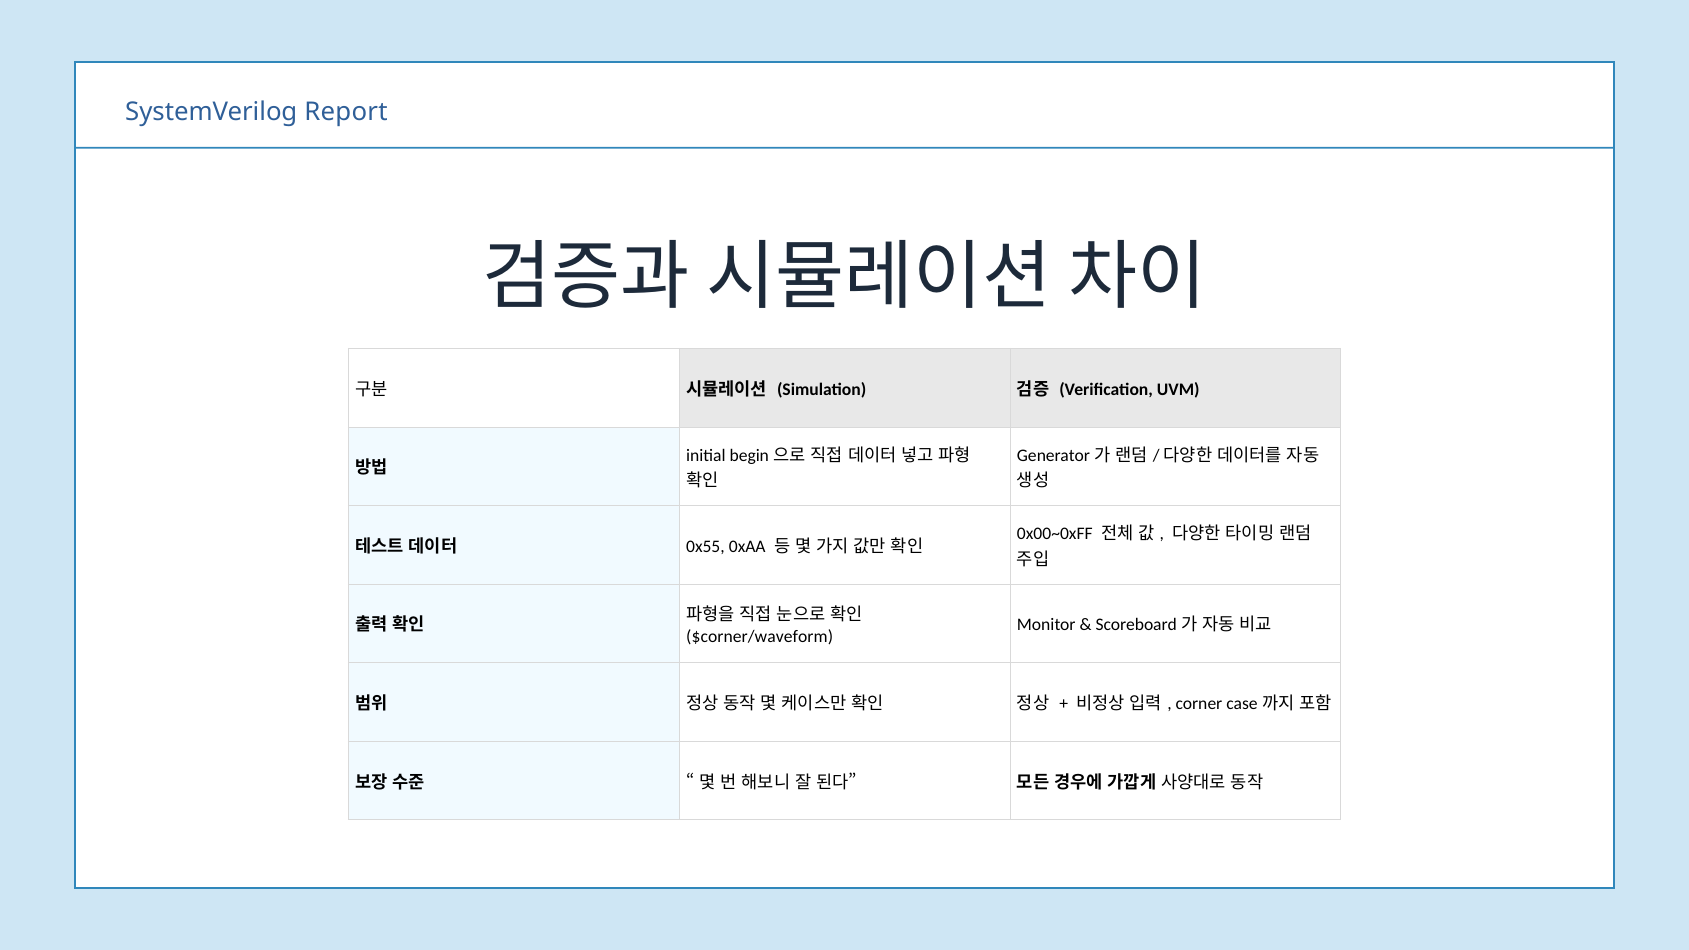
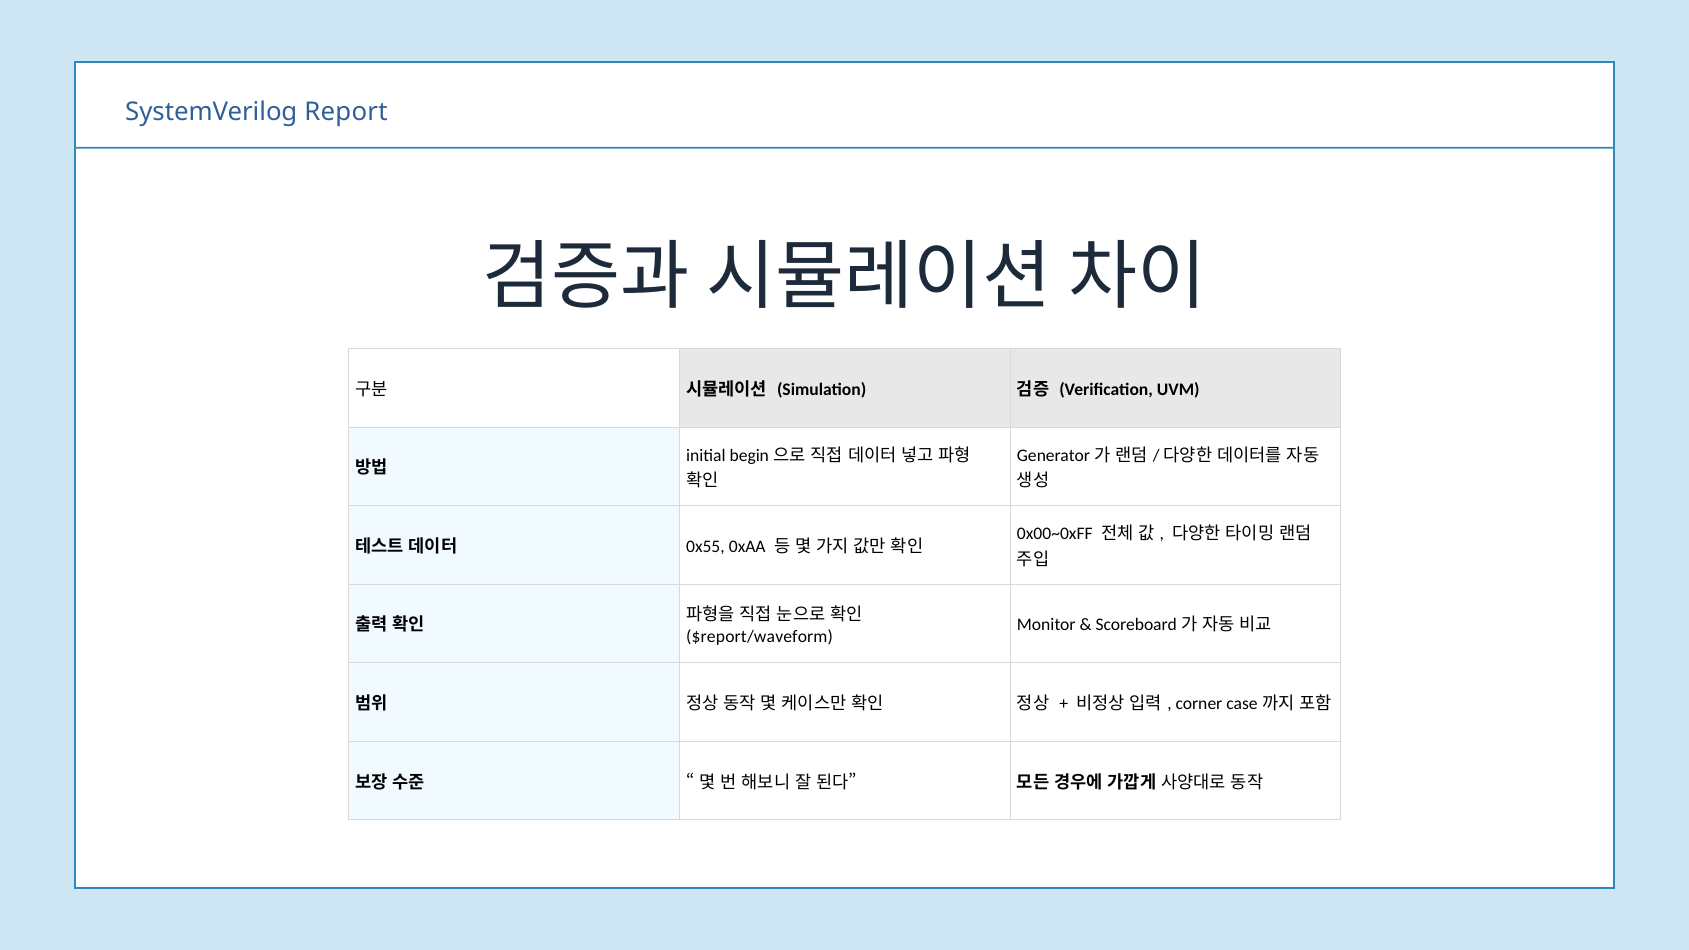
$corner/waveform: $corner/waveform -> $report/waveform (760, 636)
